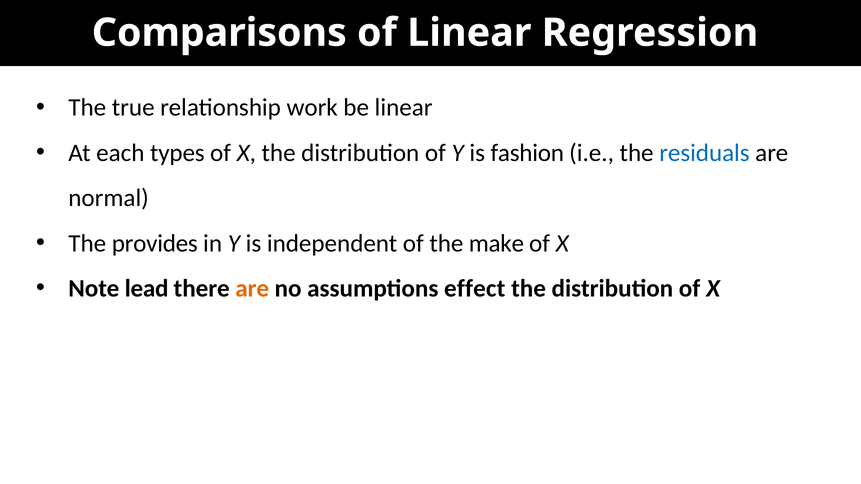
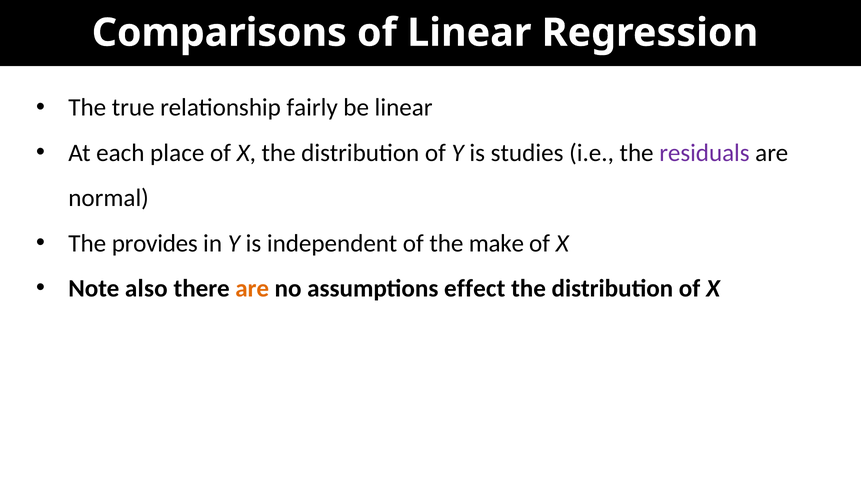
work: work -> fairly (312, 108)
types: types -> place (177, 153)
fashion: fashion -> studies (527, 153)
residuals colour: blue -> purple (704, 153)
lead: lead -> also (146, 289)
